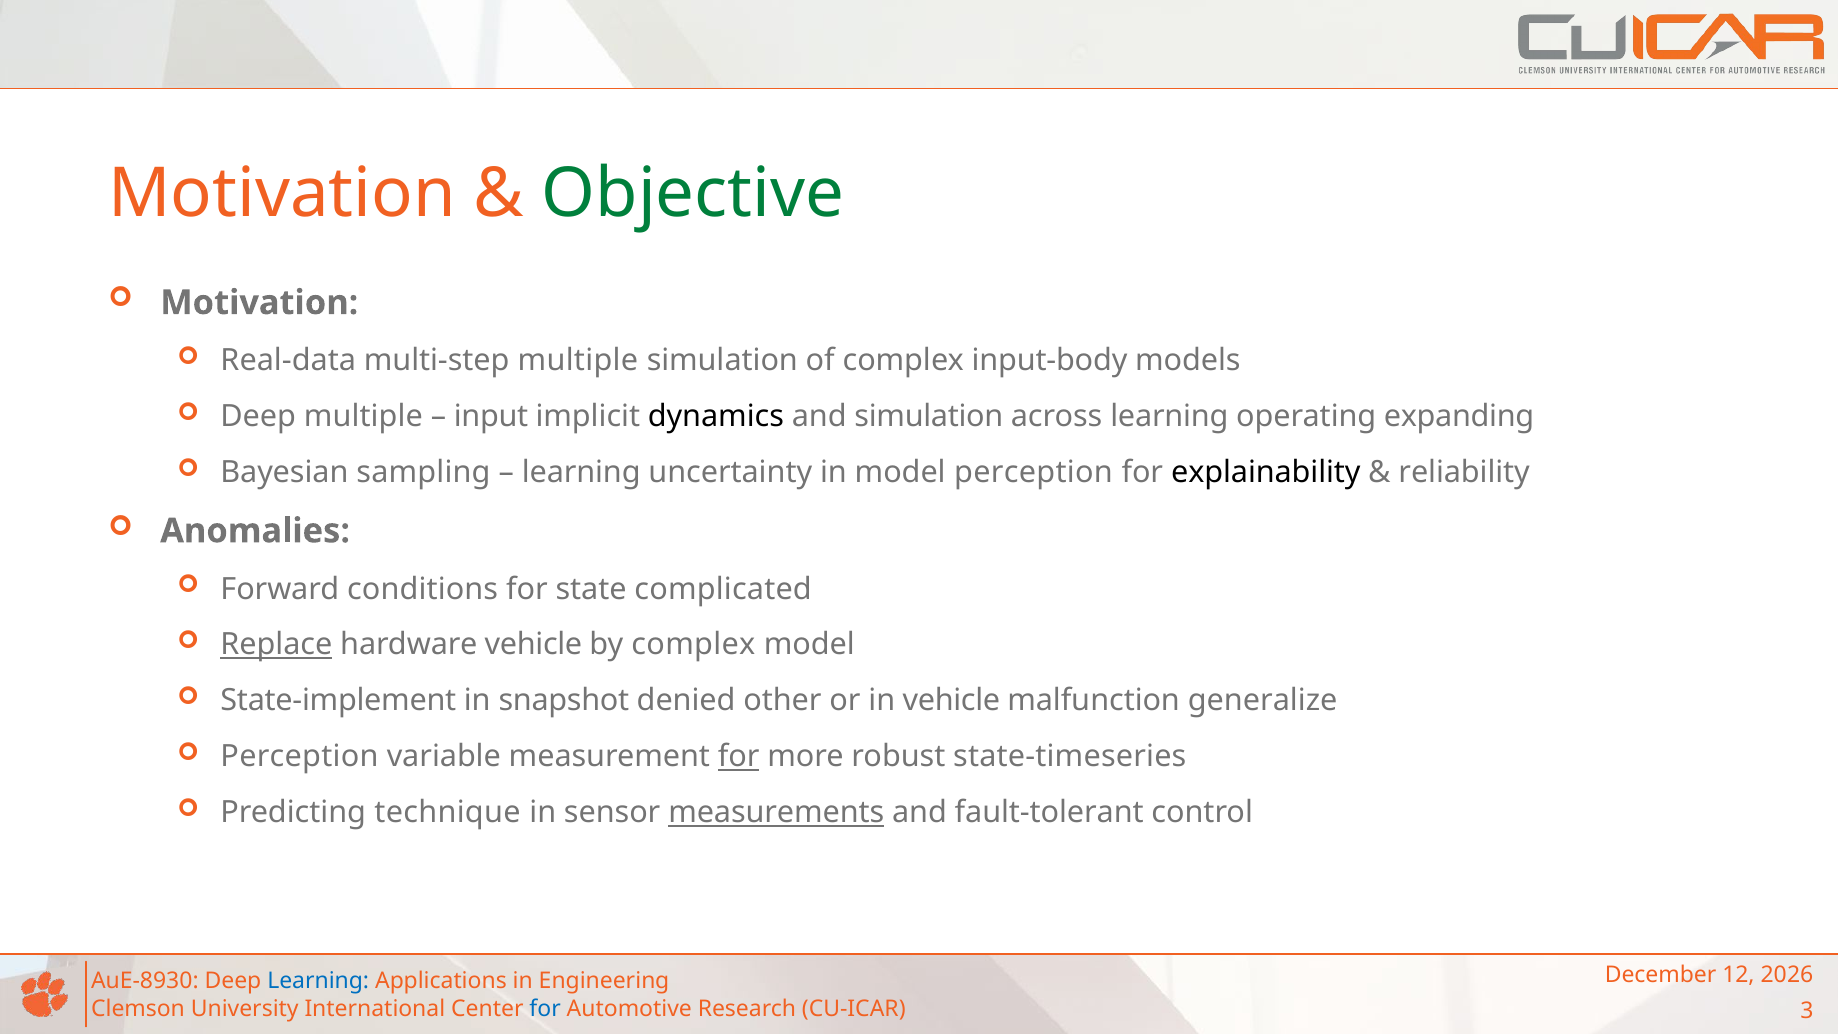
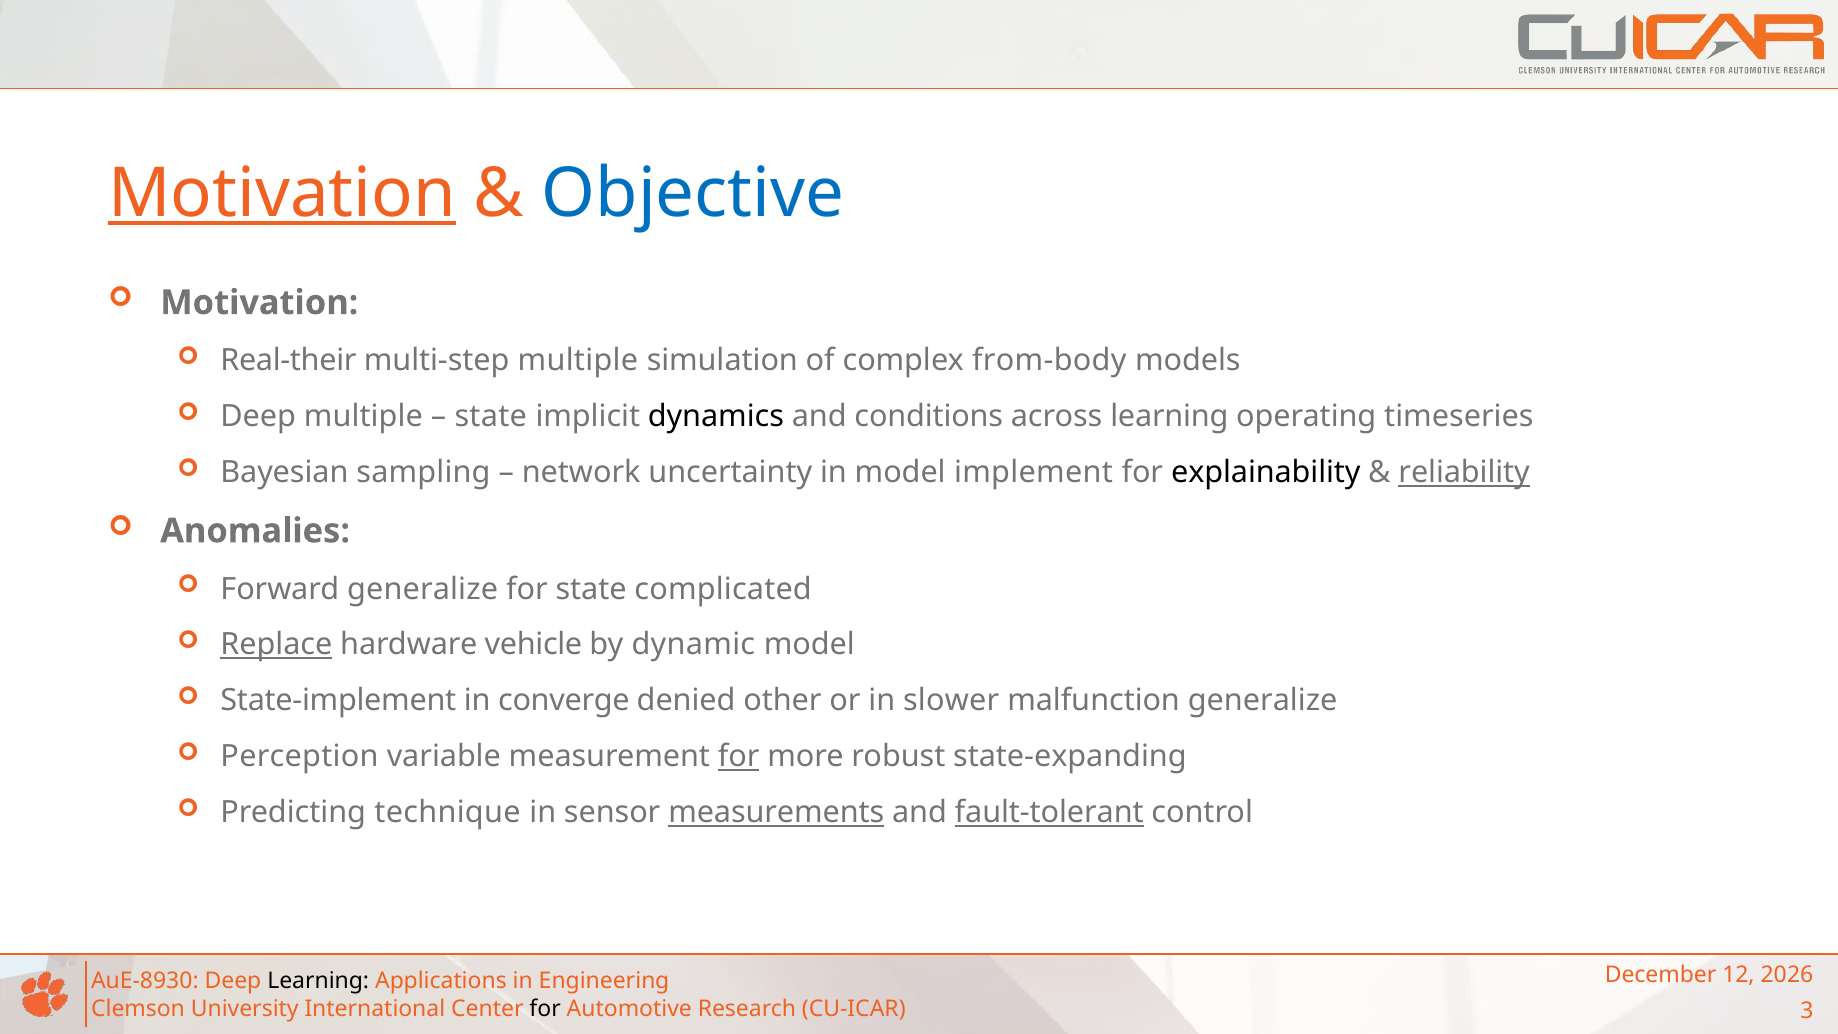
Motivation underline: none -> present (282, 194)
Objective colour: green -> blue (693, 194)
Real-data: Real-data -> Real-their (288, 361)
input-body: input-body -> from-body (1049, 361)
input: input -> state (491, 417)
and simulation: simulation -> conditions (929, 417)
expanding: expanding -> timeseries (1459, 417)
learning: learning -> network (581, 472)
model perception: perception -> implement (1034, 472)
reliability underline: none -> present (1464, 472)
Forward conditions: conditions -> generalize (423, 589)
by complex: complex -> dynamic (693, 645)
snapshot: snapshot -> converge (564, 701)
in vehicle: vehicle -> slower (951, 701)
state-timeseries: state-timeseries -> state-expanding (1070, 757)
fault-tolerant underline: none -> present (1049, 812)
Learning colour: blue -> black (318, 981)
for colour: blue -> black (545, 1009)
